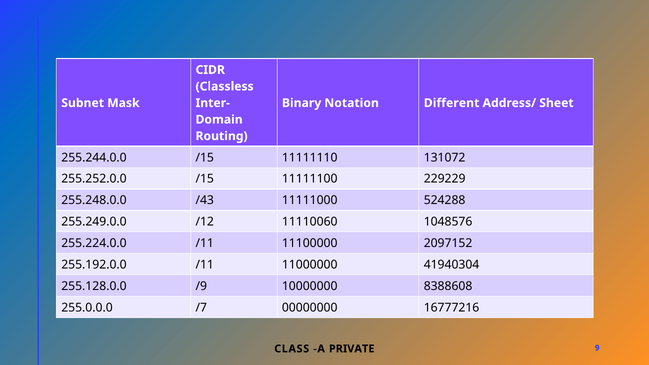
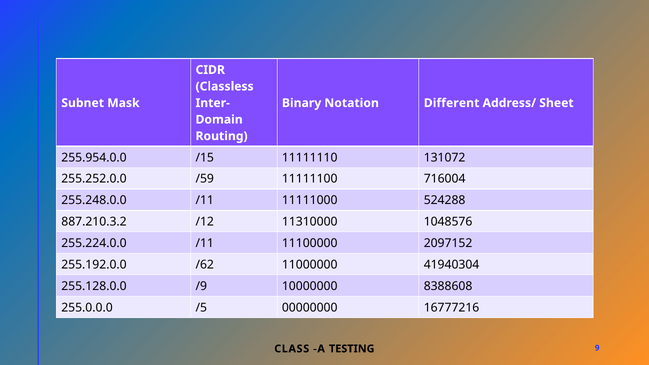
255.244.0.0: 255.244.0.0 -> 255.954.0.0 (94, 158)
255.252.0.0 /15: /15 -> /59 (205, 179)
229229: 229229 -> 716004 (445, 179)
255.248.0.0 /43: /43 -> /11 (205, 200)
255.249.0.0: 255.249.0.0 -> 887.210.3.2 (94, 222)
11110060: 11110060 -> 11310000 (310, 222)
255.192.0.0 /11: /11 -> /62 (205, 265)
/7: /7 -> /5 (201, 308)
PRIVATE: PRIVATE -> TESTING (352, 349)
